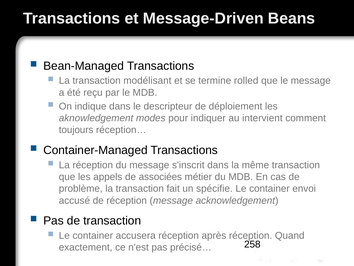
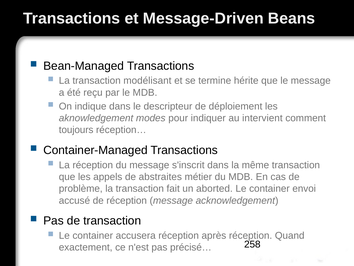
rolled: rolled -> hérite (246, 81)
associées: associées -> abstraites (160, 177)
spécifie: spécifie -> aborted (214, 188)
